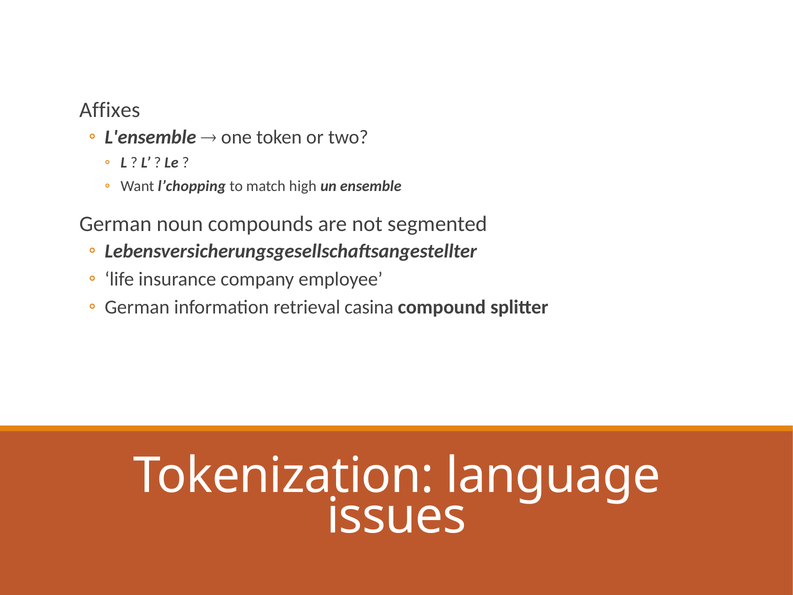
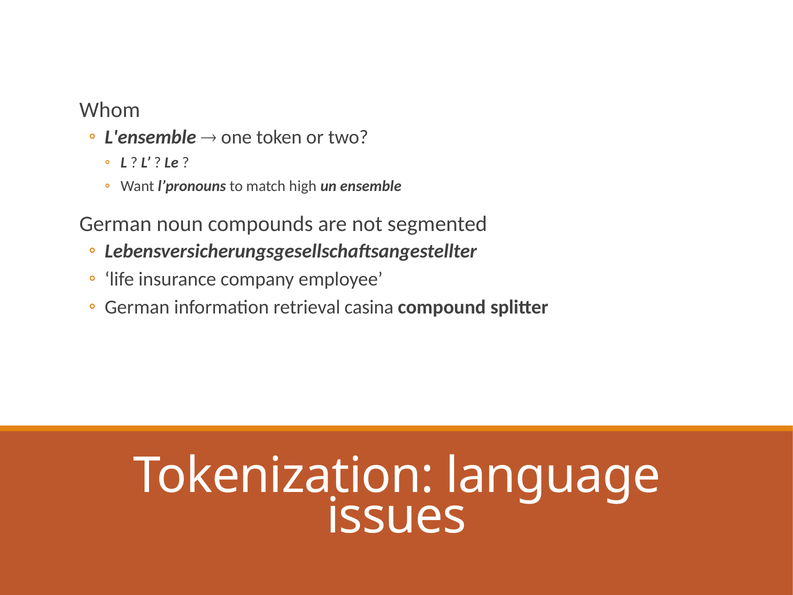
Affixes: Affixes -> Whom (110, 110)
l’chopping: l’chopping -> l’pronouns (192, 186)
